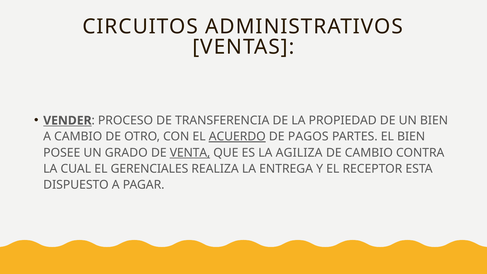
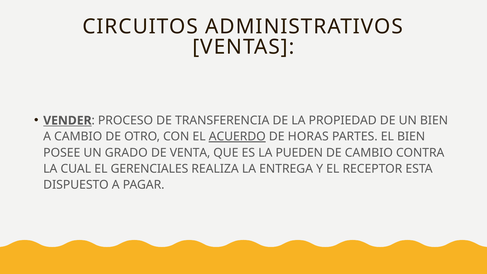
PAGOS: PAGOS -> HORAS (308, 137)
VENTA underline: present -> none (190, 153)
AGILIZA: AGILIZA -> PUEDEN (299, 153)
